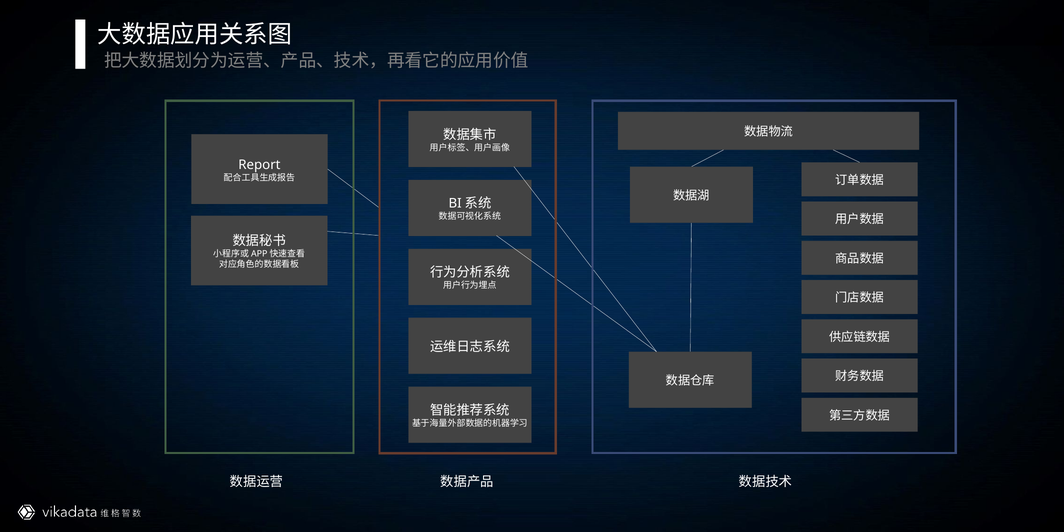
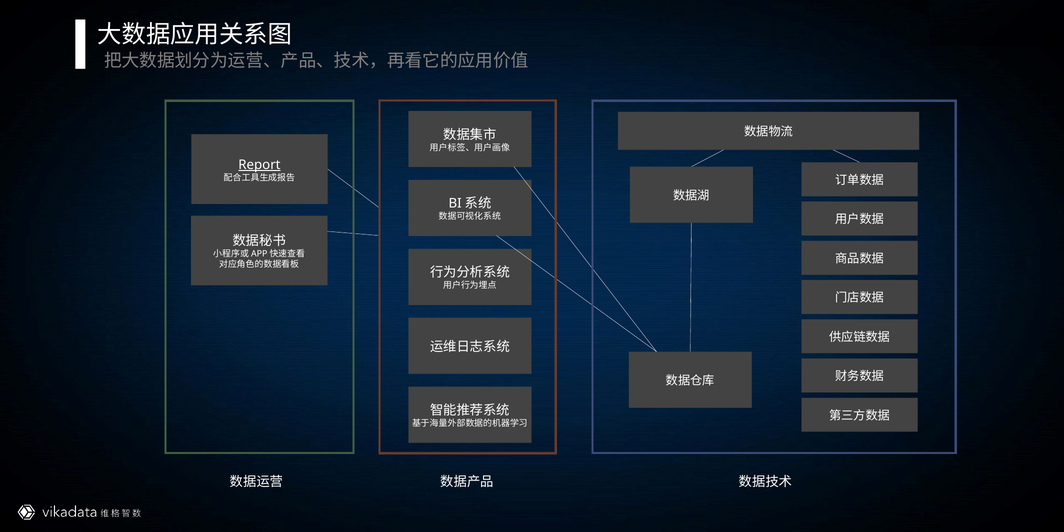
Report underline: none -> present (259, 165)
